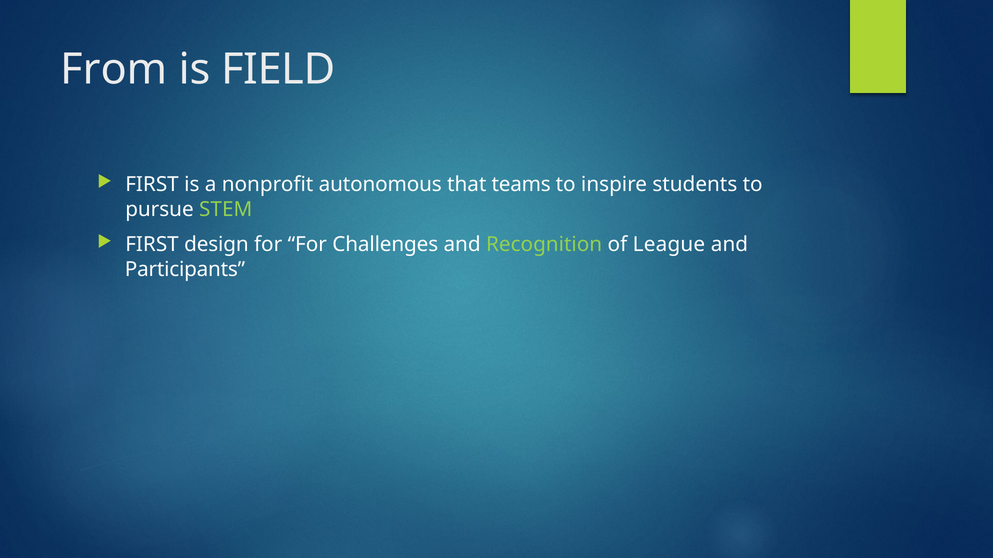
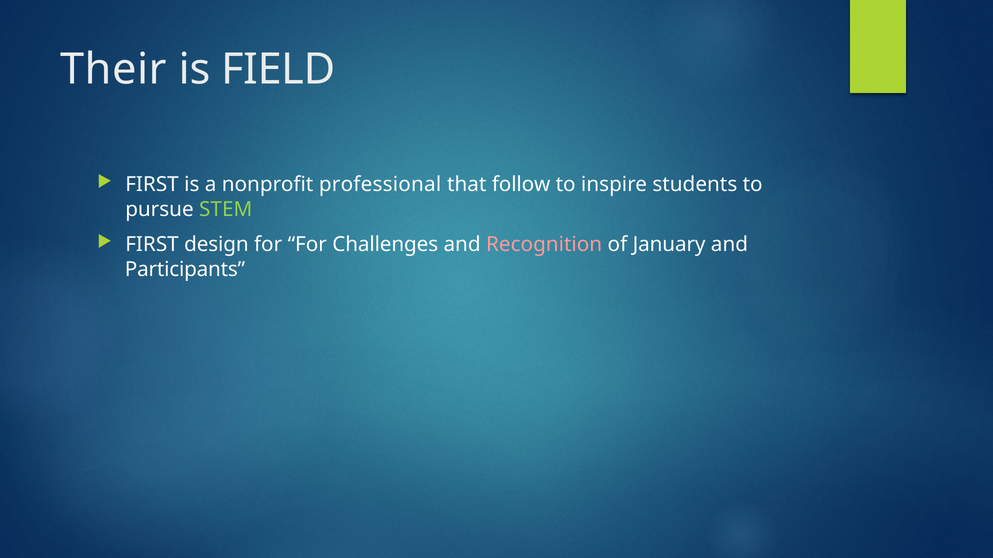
From: From -> Their (114, 70)
autonomous: autonomous -> professional (380, 185)
teams: teams -> follow (521, 185)
Recognition colour: light green -> pink (544, 245)
League: League -> January (669, 245)
